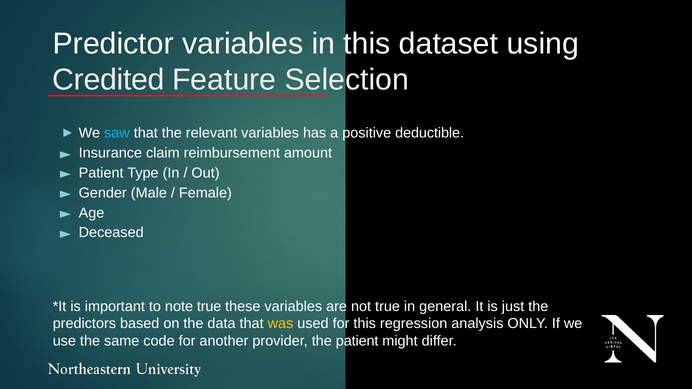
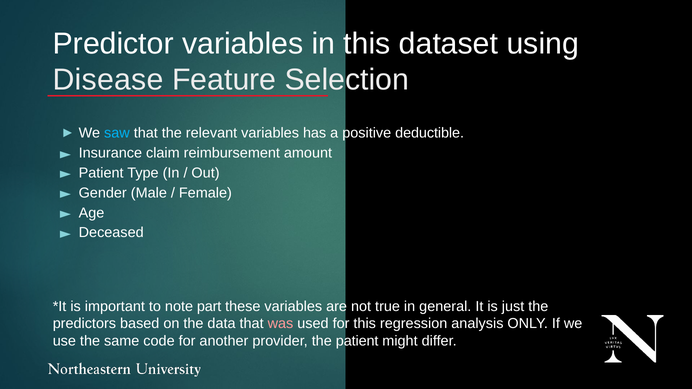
Credited: Credited -> Disease (108, 80)
note true: true -> part (209, 306)
was colour: yellow -> pink (281, 324)
